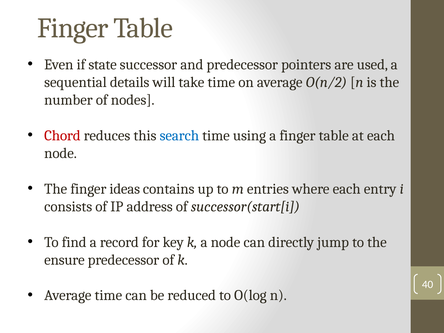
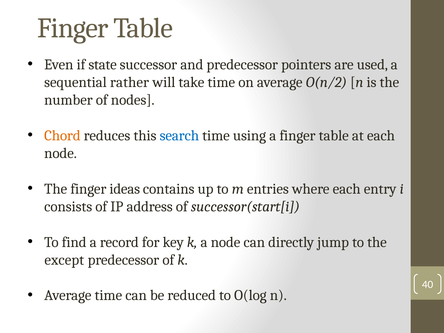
details: details -> rather (130, 82)
Chord colour: red -> orange (62, 136)
ensure: ensure -> except (64, 260)
